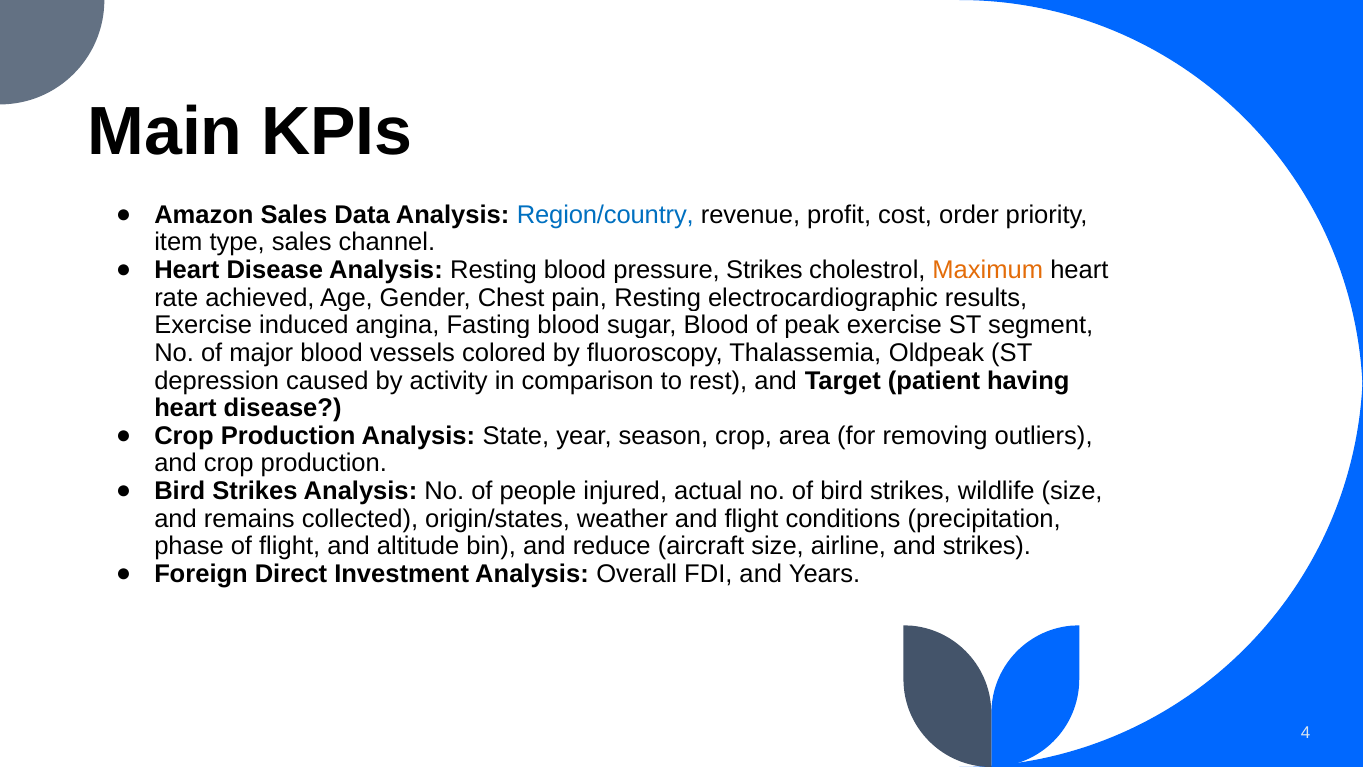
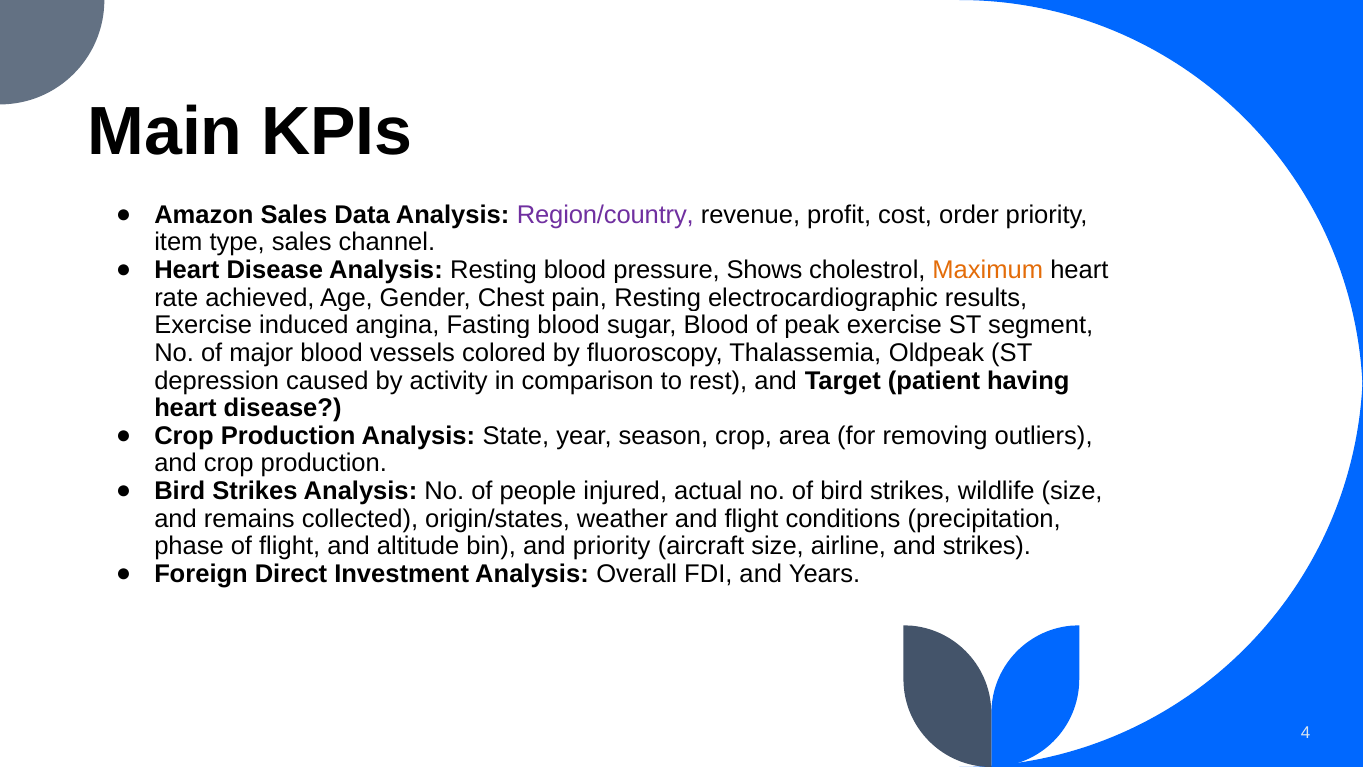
Region/country colour: blue -> purple (605, 215)
pressure Strikes: Strikes -> Shows (765, 270)
and reduce: reduce -> priority (612, 546)
